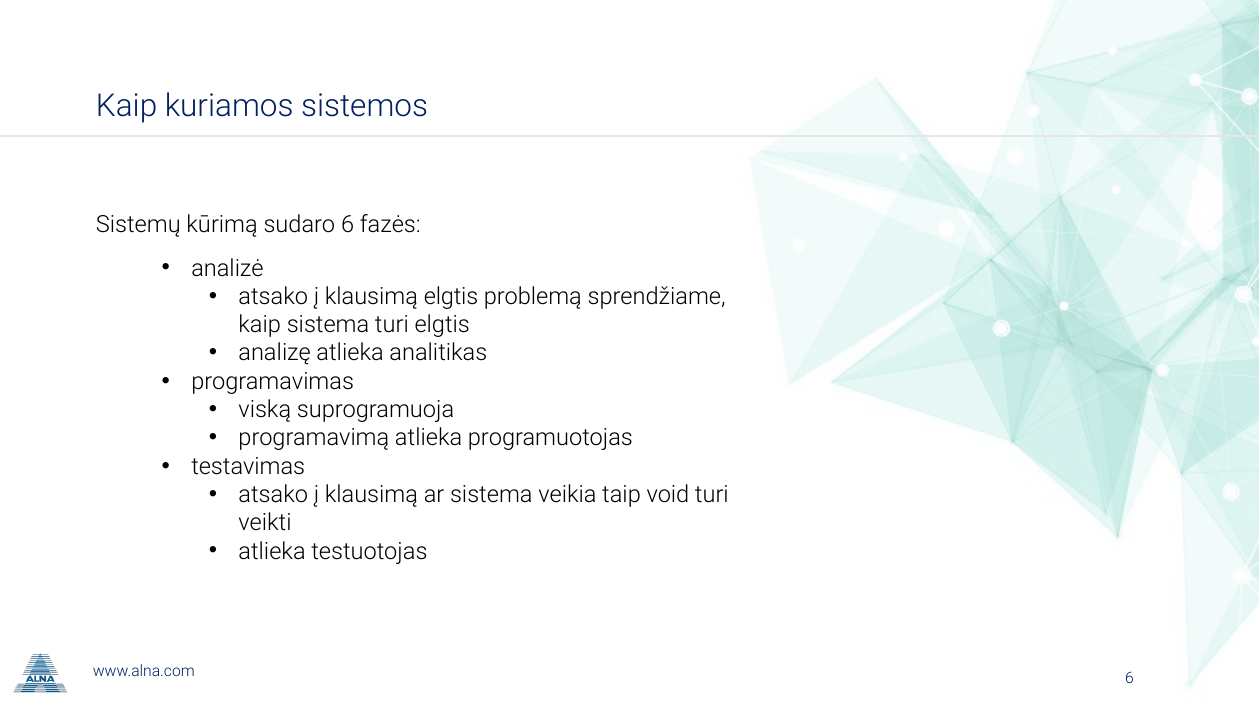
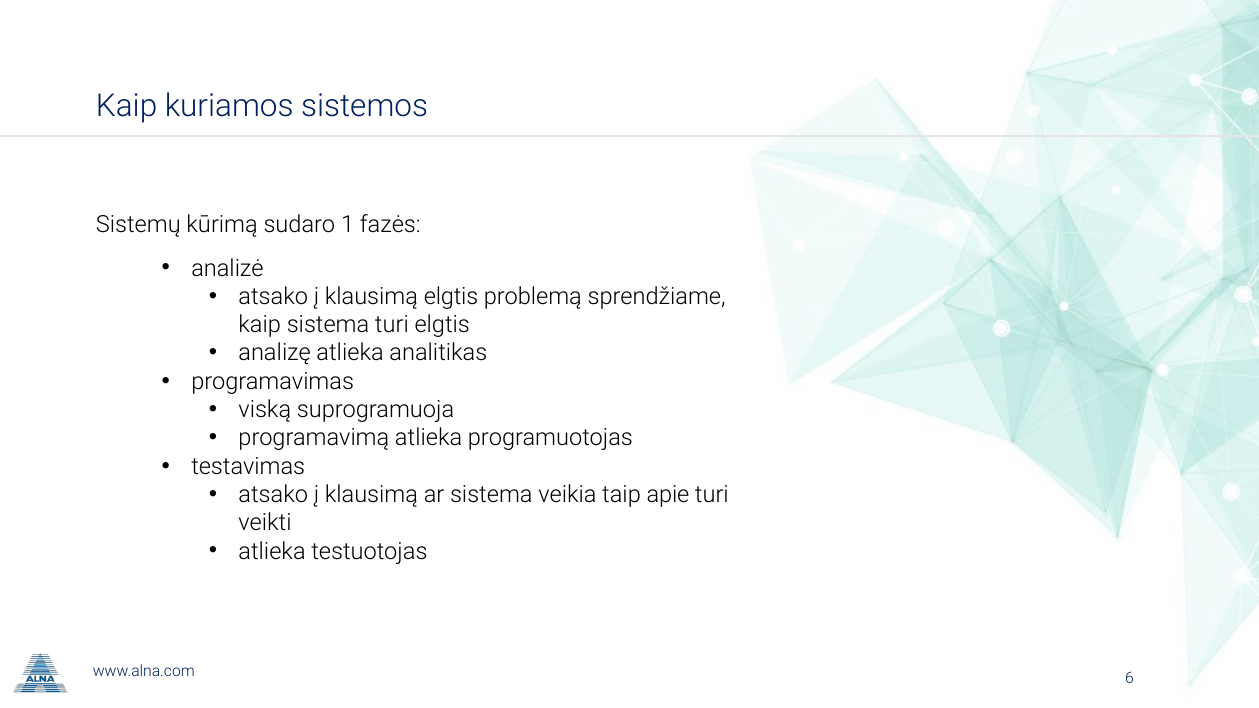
sudaro 6: 6 -> 1 (348, 225)
void: void -> apie (668, 495)
